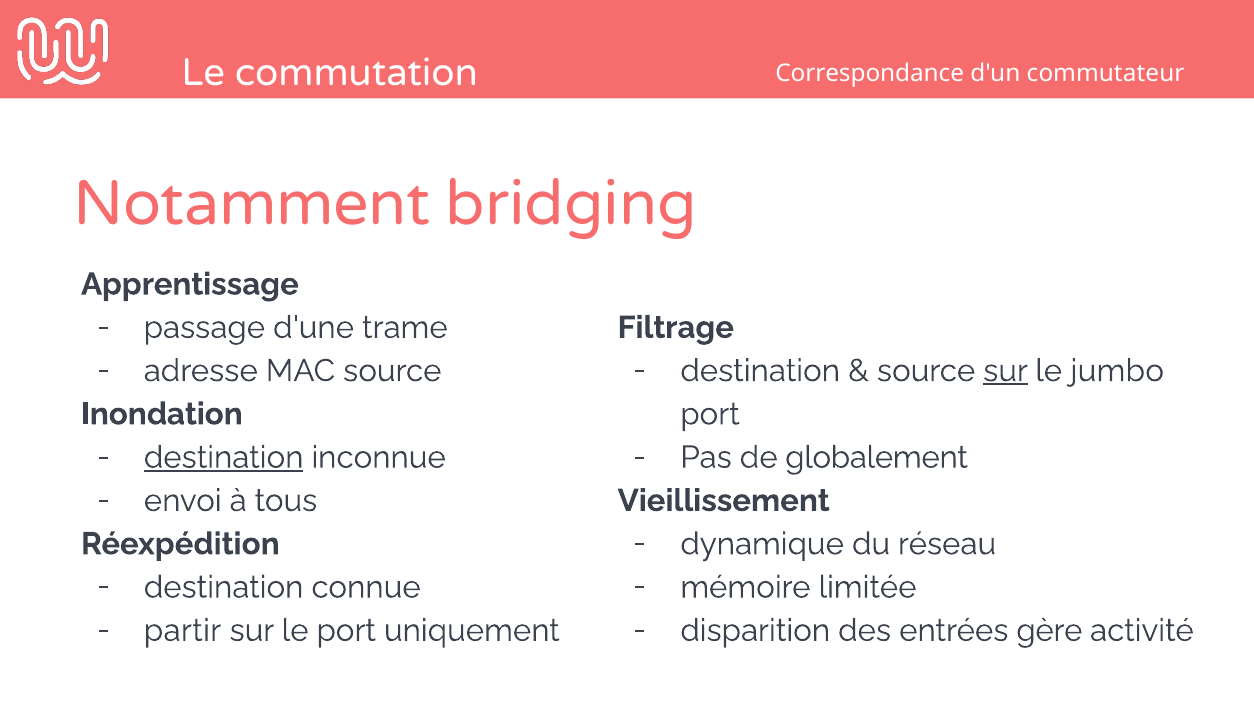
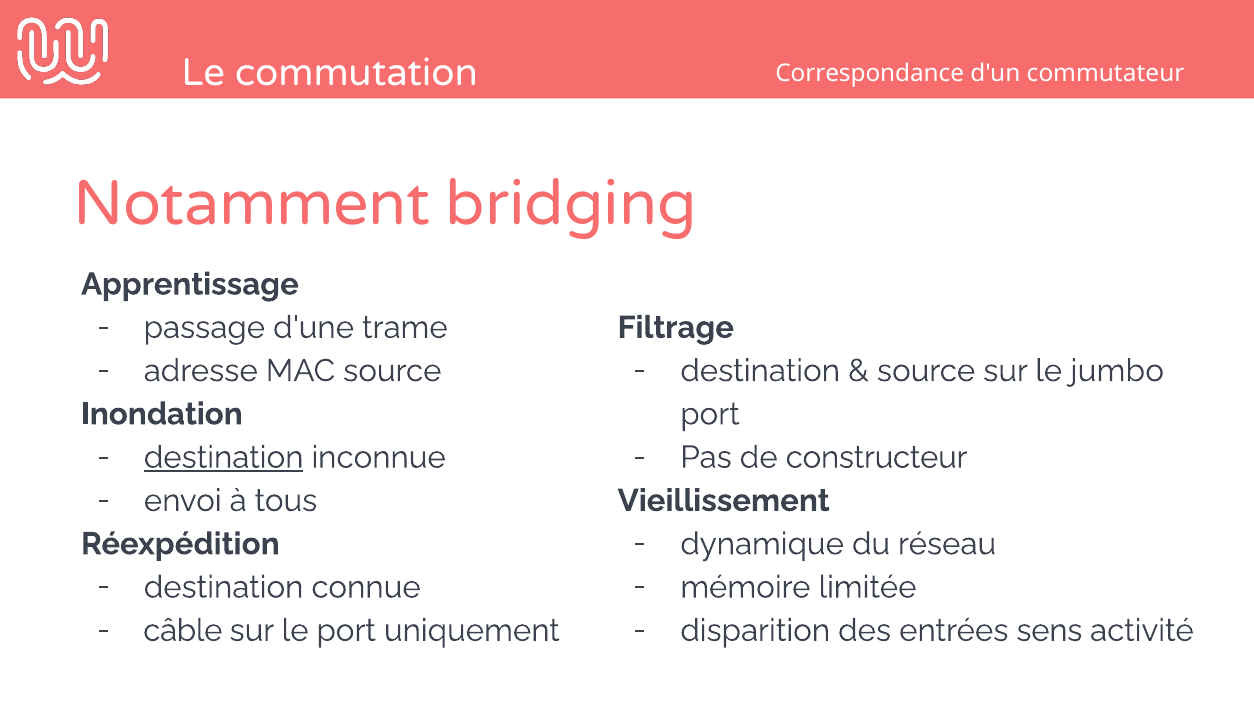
sur underline: present -> none (1006, 370)
globalement: globalement -> constructeur (877, 457)
partir: partir -> câble (183, 630)
gère: gère -> sens (1049, 630)
